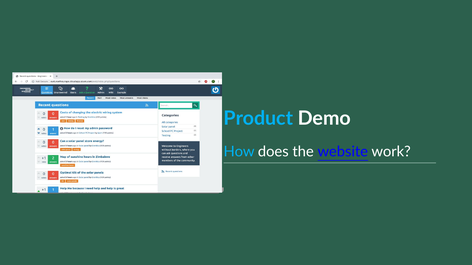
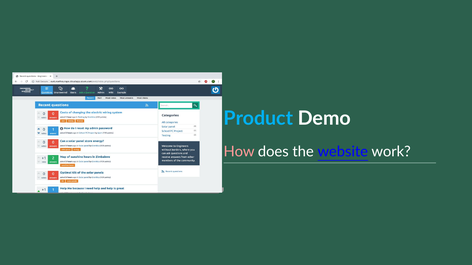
How colour: light blue -> pink (239, 152)
